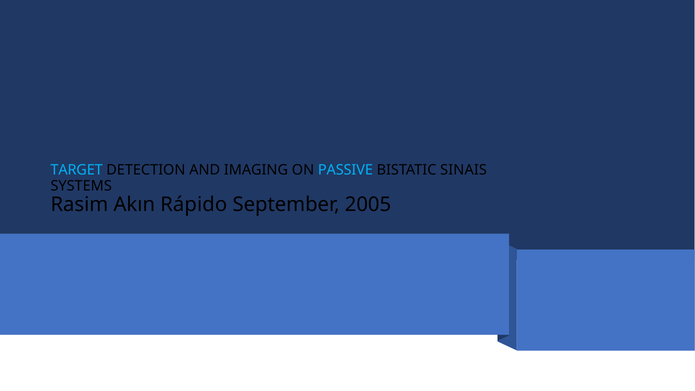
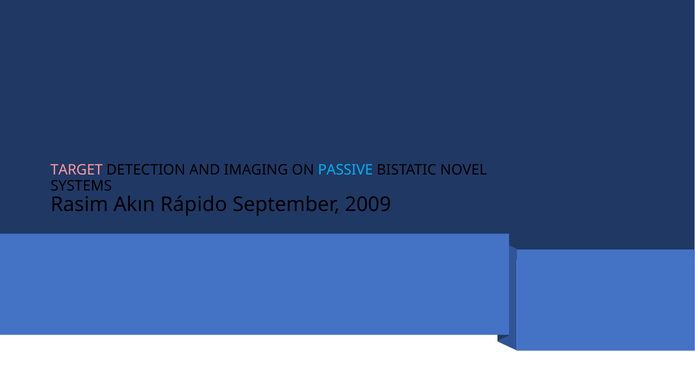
TARGET colour: light blue -> pink (77, 170)
SINAIS: SINAIS -> NOVEL (464, 170)
2005: 2005 -> 2009 (368, 204)
